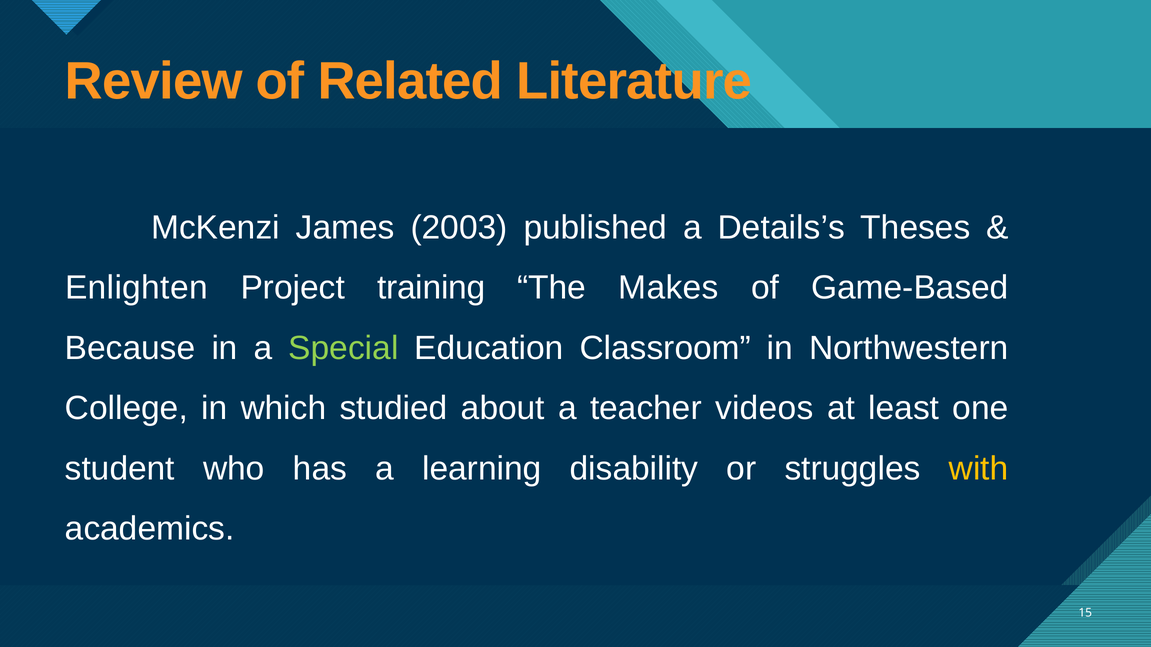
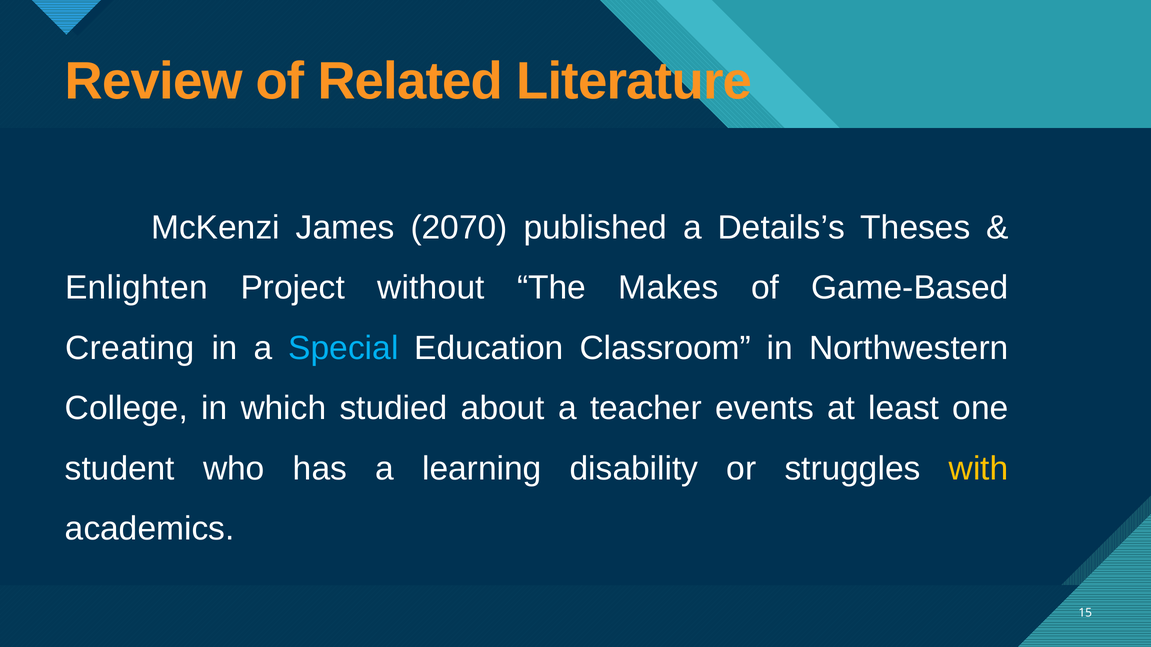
2003: 2003 -> 2070 (459, 228)
training: training -> without (431, 288)
Because: Because -> Creating (130, 348)
Special colour: light green -> light blue (343, 348)
videos: videos -> events (764, 408)
